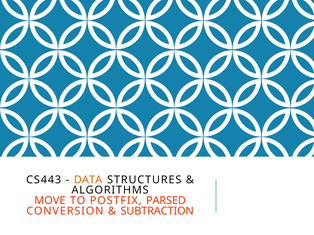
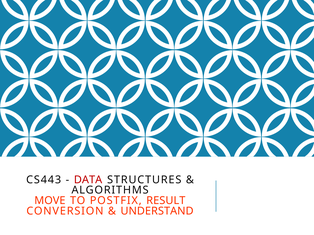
DATA colour: orange -> red (88, 180)
PARSED: PARSED -> RESULT (166, 201)
SUBTRACTION: SUBTRACTION -> UNDERSTAND (157, 211)
